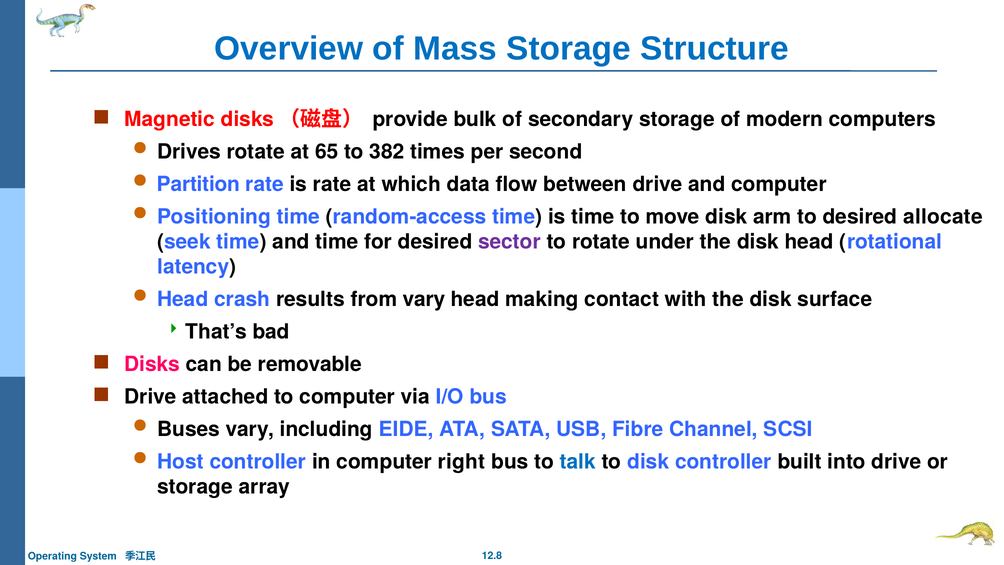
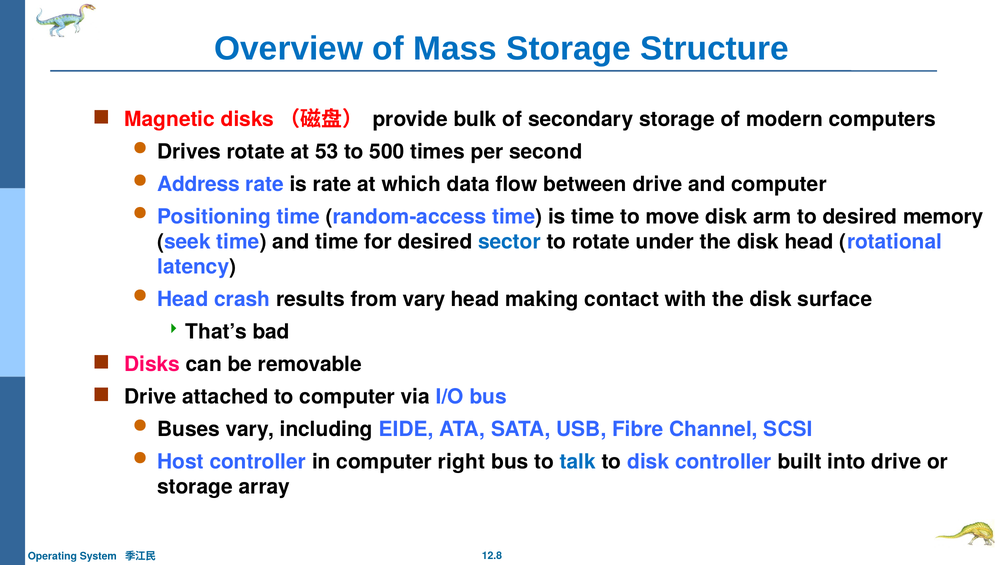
65: 65 -> 53 (327, 152)
382: 382 -> 500 (387, 152)
Partition: Partition -> Address (199, 184)
allocate: allocate -> memory (943, 217)
sector colour: purple -> blue (509, 242)
